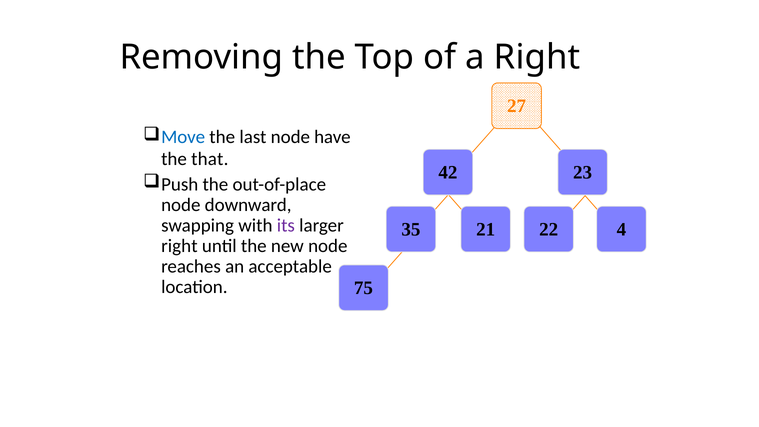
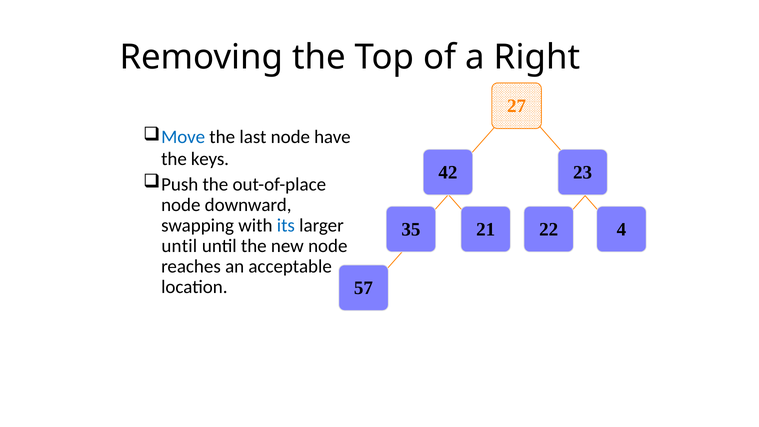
that: that -> keys (210, 159)
its colour: purple -> blue (286, 225)
right: right -> until (179, 246)
75: 75 -> 57 (363, 288)
